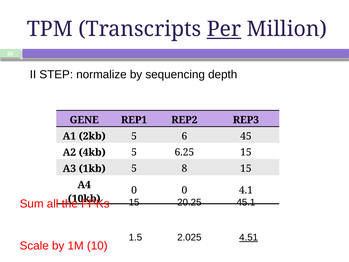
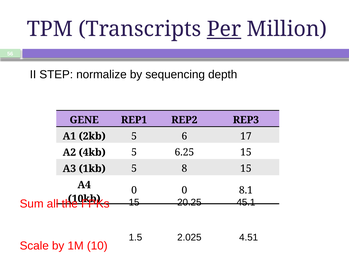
45: 45 -> 17 (246, 136)
4.1: 4.1 -> 8.1 (246, 190)
4.51 underline: present -> none (249, 237)
